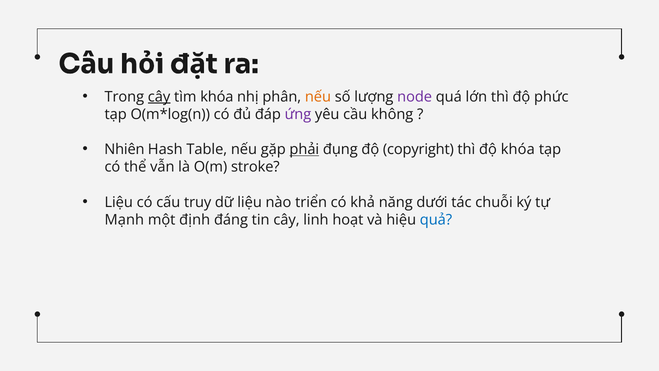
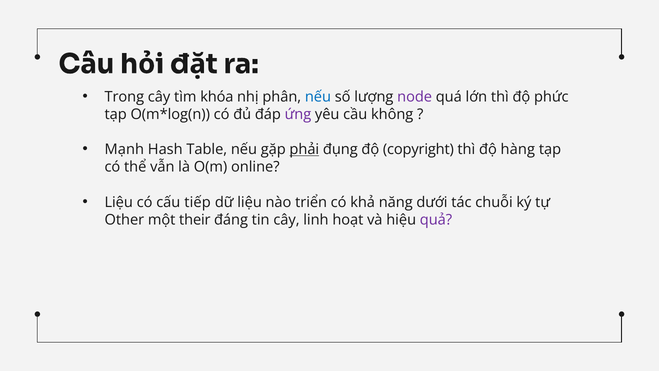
cây underline: present -> none (159, 97)
nếu colour: orange -> blue (318, 97)
Nhiên: Nhiên -> Mạnh (124, 149)
độ khóa: khóa -> hàng (518, 149)
stroke: stroke -> online (255, 167)
truy: truy -> tiếp (198, 202)
Mạnh: Mạnh -> Other (124, 220)
định: định -> their (195, 220)
quả colour: blue -> purple (436, 220)
